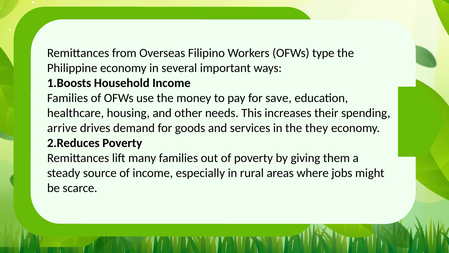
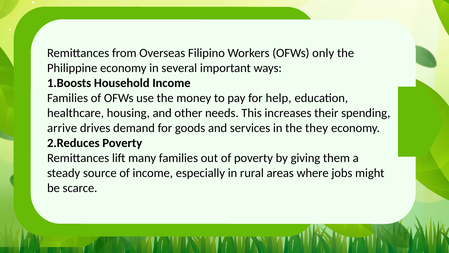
type: type -> only (323, 53)
save: save -> help (279, 98)
